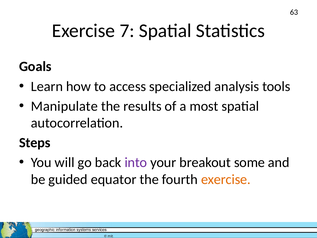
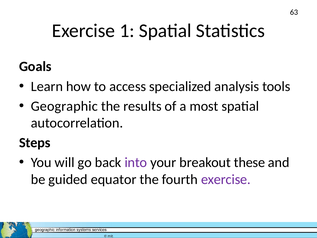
7: 7 -> 1 (127, 31)
Manipulate: Manipulate -> Geographic (64, 106)
some: some -> these (249, 162)
exercise colour: orange -> purple (226, 179)
